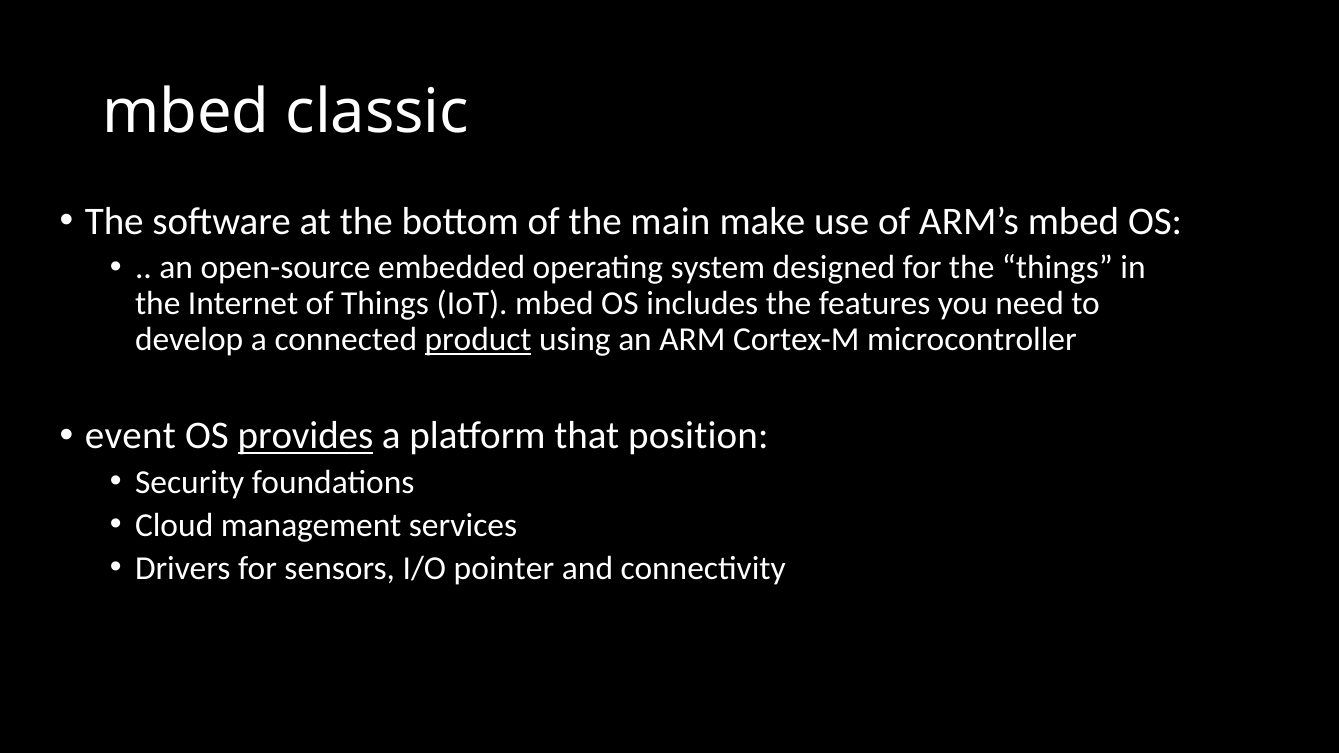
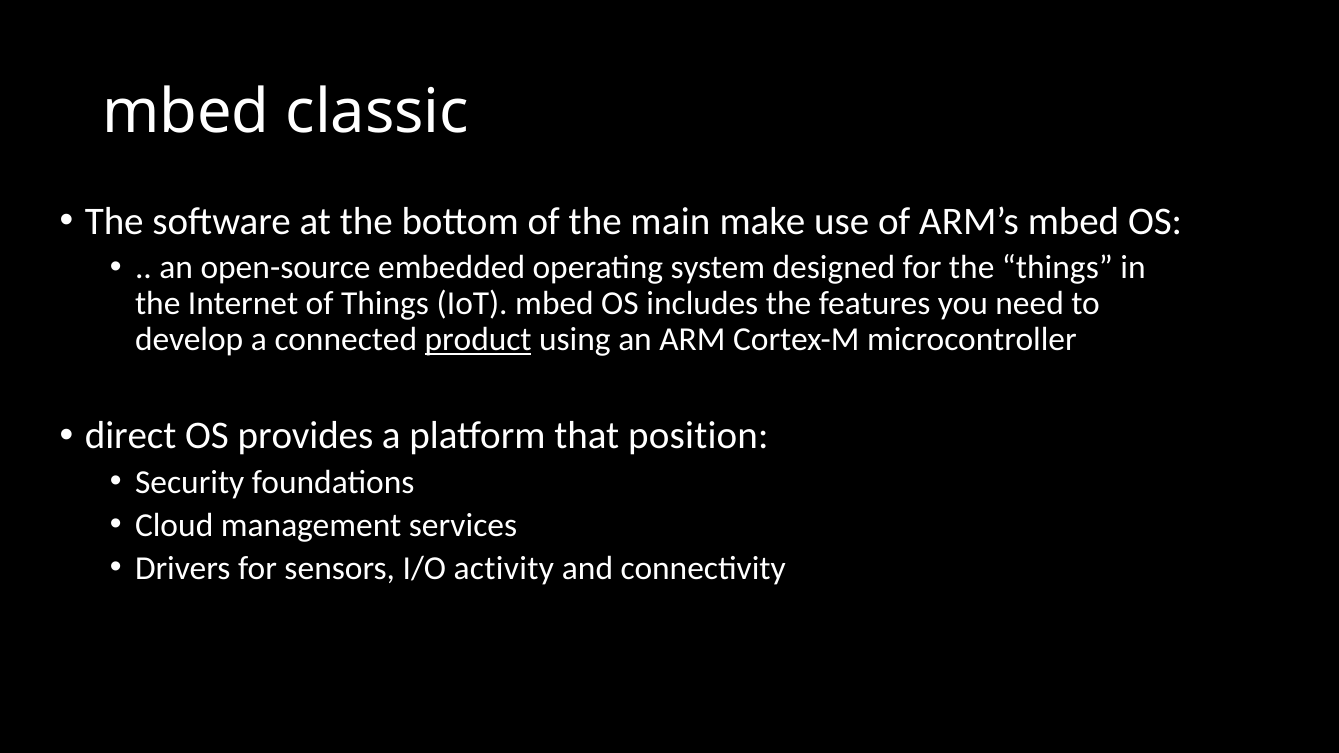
event: event -> direct (131, 436)
provides underline: present -> none (305, 436)
pointer: pointer -> activity (504, 568)
